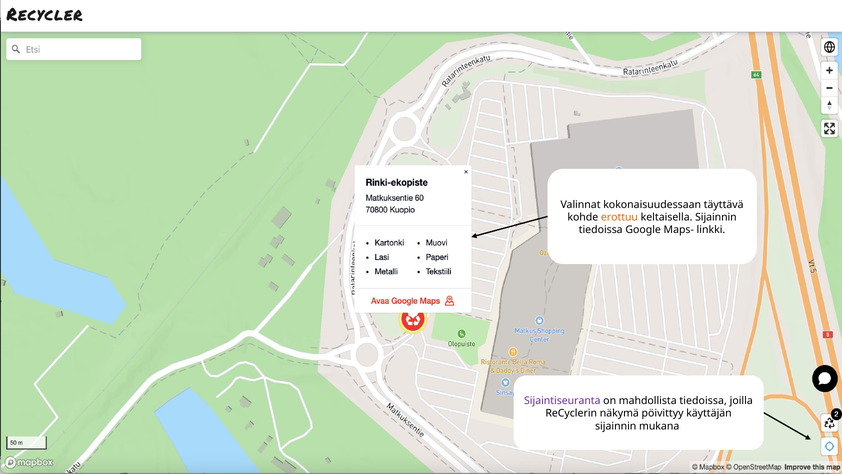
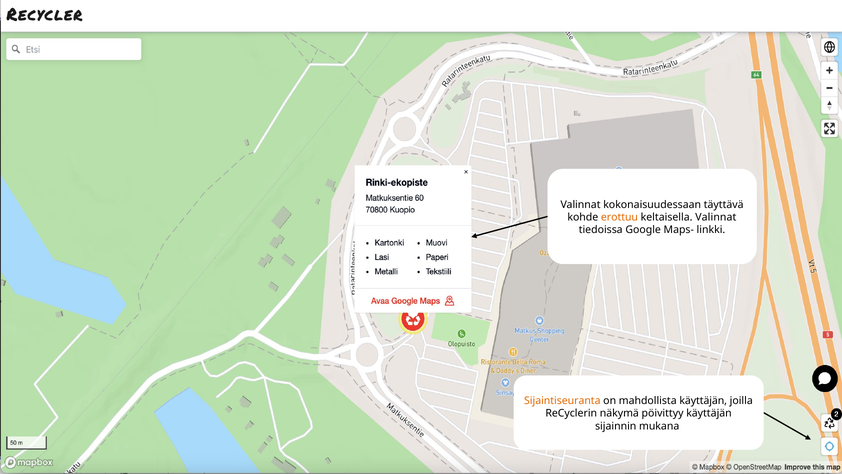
keltaisella Sijainnin: Sijainnin -> Valinnat (716, 217)
Sijaintiseuranta colour: purple -> orange (562, 400)
mahdollista tiedoissa: tiedoissa -> käyttäjän (703, 400)
